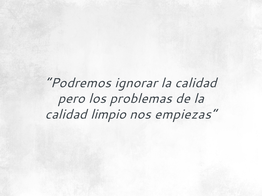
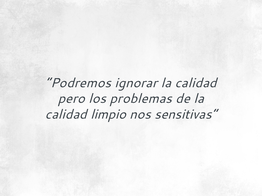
empiezas: empiezas -> sensitivas (186, 115)
